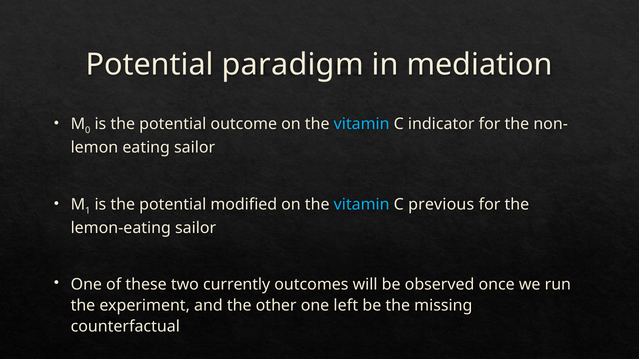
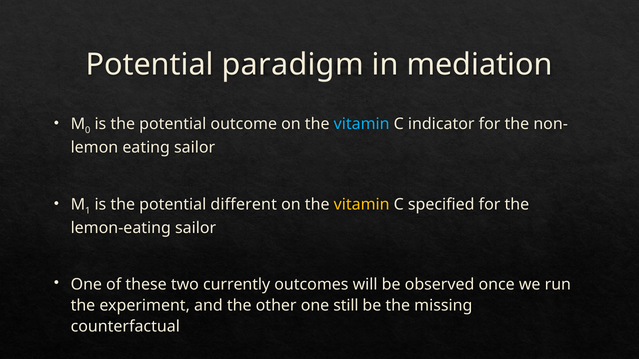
modified: modified -> different (244, 205)
vitamin colour: light blue -> yellow (362, 205)
previous: previous -> specified (441, 205)
left: left -> still (346, 306)
